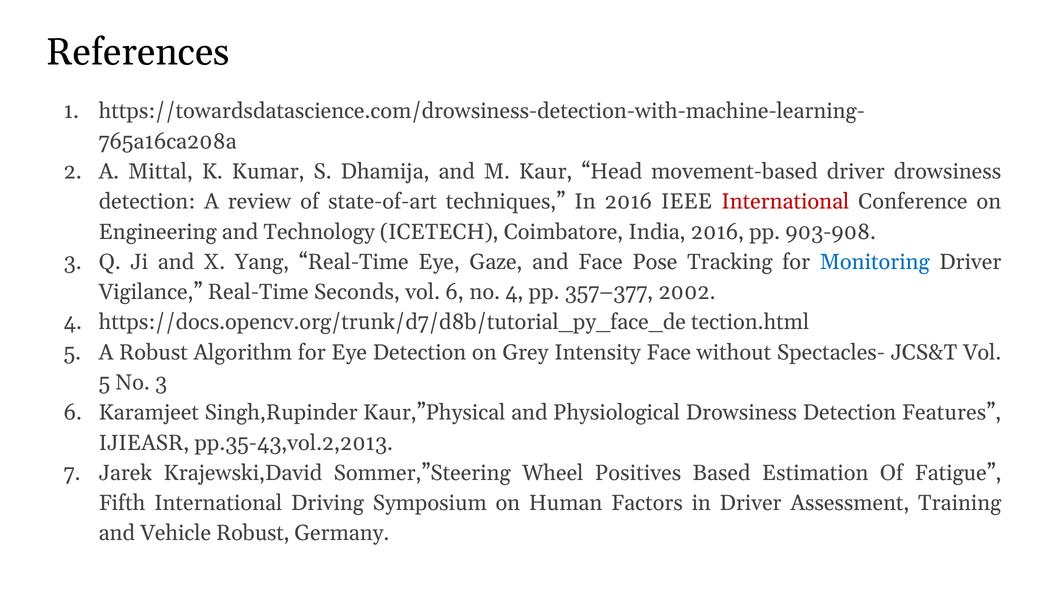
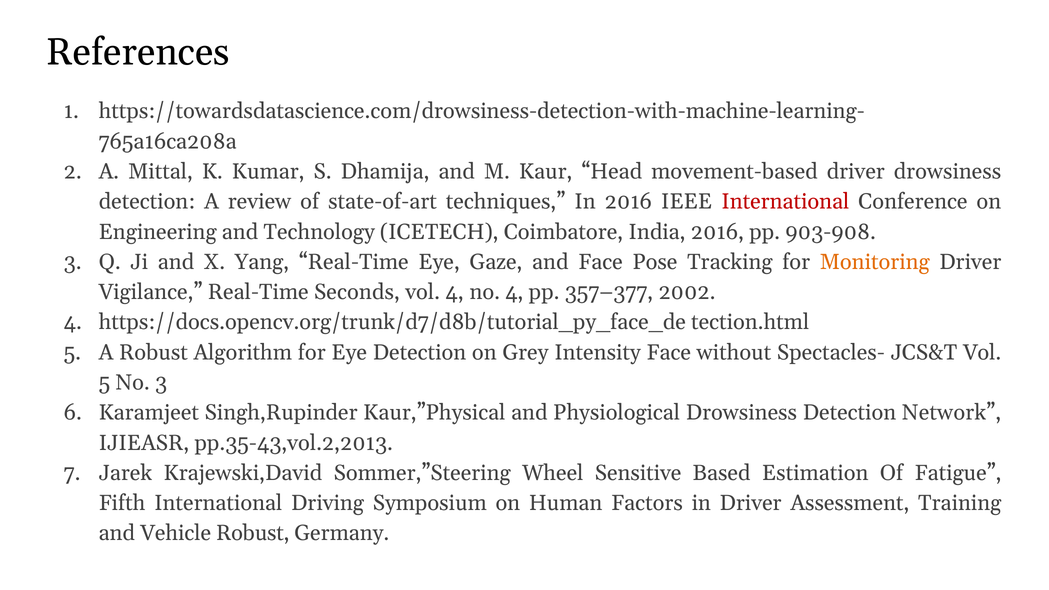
Monitoring colour: blue -> orange (875, 262)
vol 6: 6 -> 4 (455, 292)
Features: Features -> Network (952, 413)
Positives: Positives -> Sensitive (638, 473)
